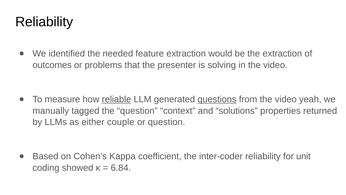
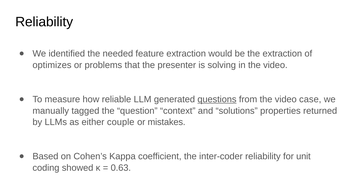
outcomes: outcomes -> optimizes (52, 65)
reliable underline: present -> none (117, 99)
yeah: yeah -> case (310, 99)
or question: question -> mistakes (167, 122)
6.84: 6.84 -> 0.63 (121, 167)
